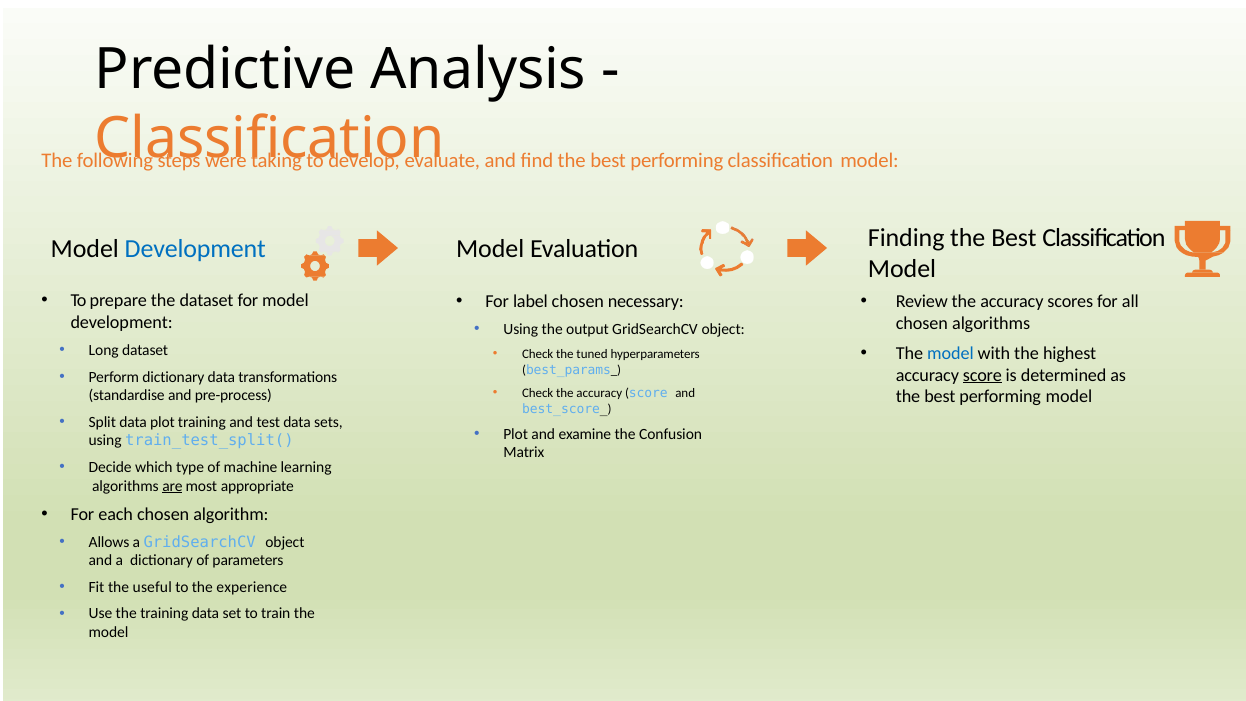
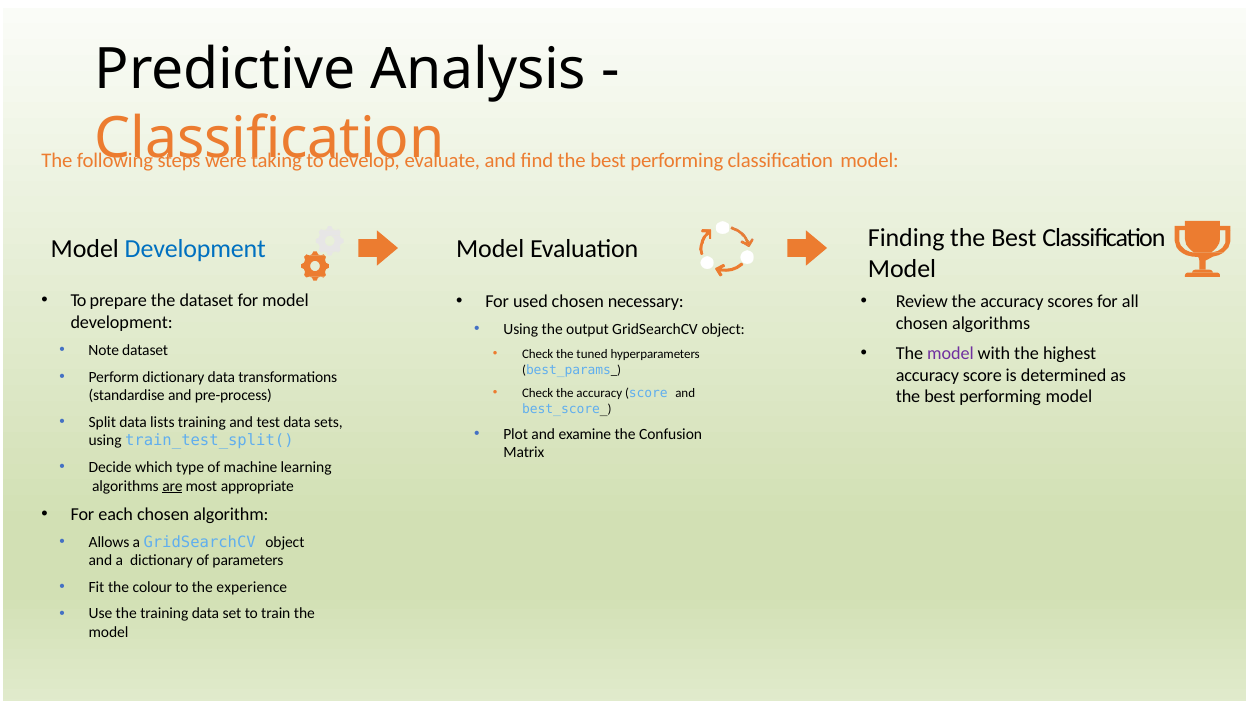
label: label -> used (530, 301)
Long: Long -> Note (104, 350)
model colour: blue -> purple (950, 353)
score underline: present -> none (982, 375)
data plot: plot -> lists (162, 422)
useful: useful -> colour (152, 587)
